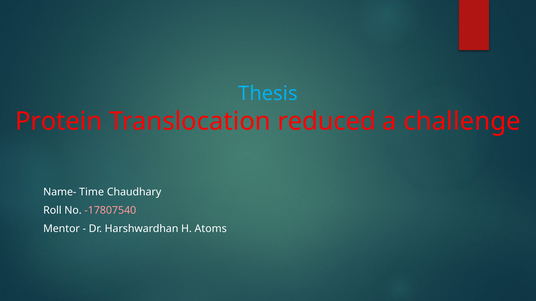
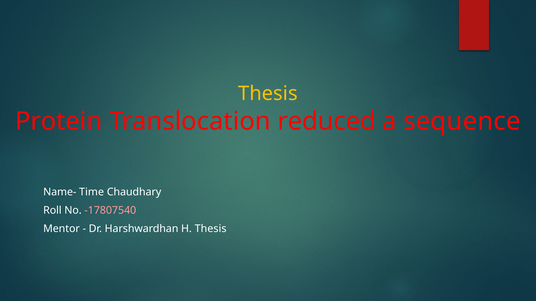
Thesis colour: light blue -> yellow (268, 94)
challenge: challenge -> sequence (462, 121)
H Atoms: Atoms -> Thesis (211, 229)
